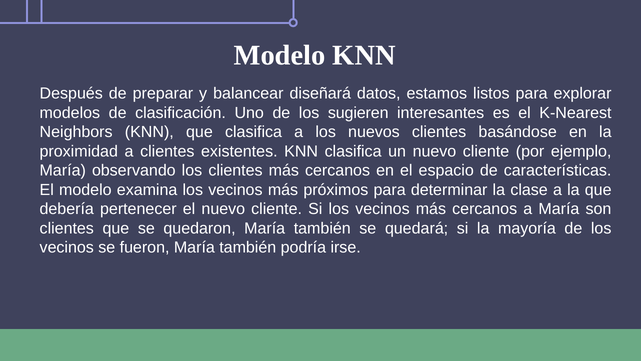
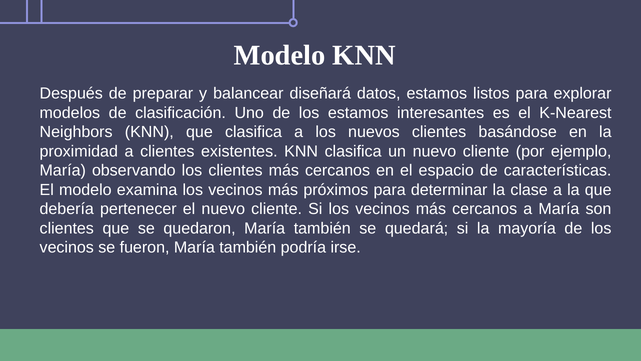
los sugieren: sugieren -> estamos (358, 113)
